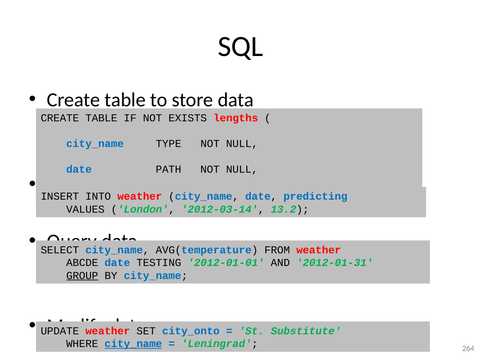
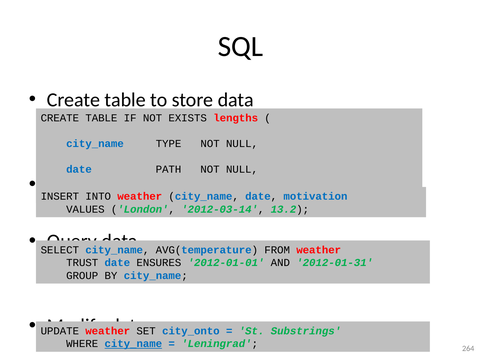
predicting: predicting -> motivation (315, 197)
ABCDE: ABCDE -> TRUST (82, 263)
TESTING: TESTING -> ENSURES (159, 263)
GROUP underline: present -> none (82, 276)
Substitute: Substitute -> Substrings (306, 332)
